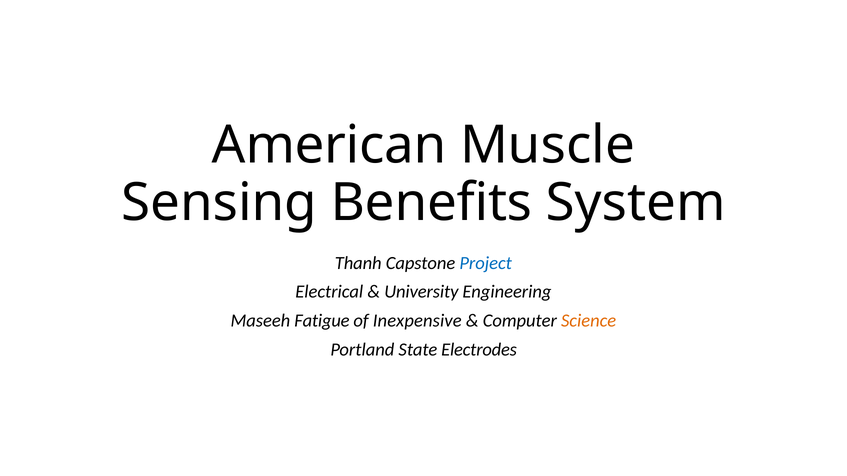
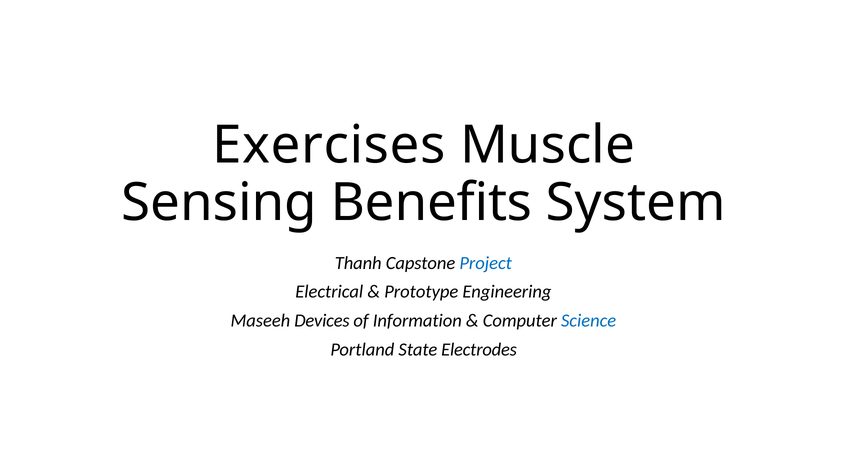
American: American -> Exercises (329, 146)
University: University -> Prototype (421, 292)
Fatigue: Fatigue -> Devices (322, 321)
Inexpensive: Inexpensive -> Information (417, 321)
Science colour: orange -> blue (589, 321)
